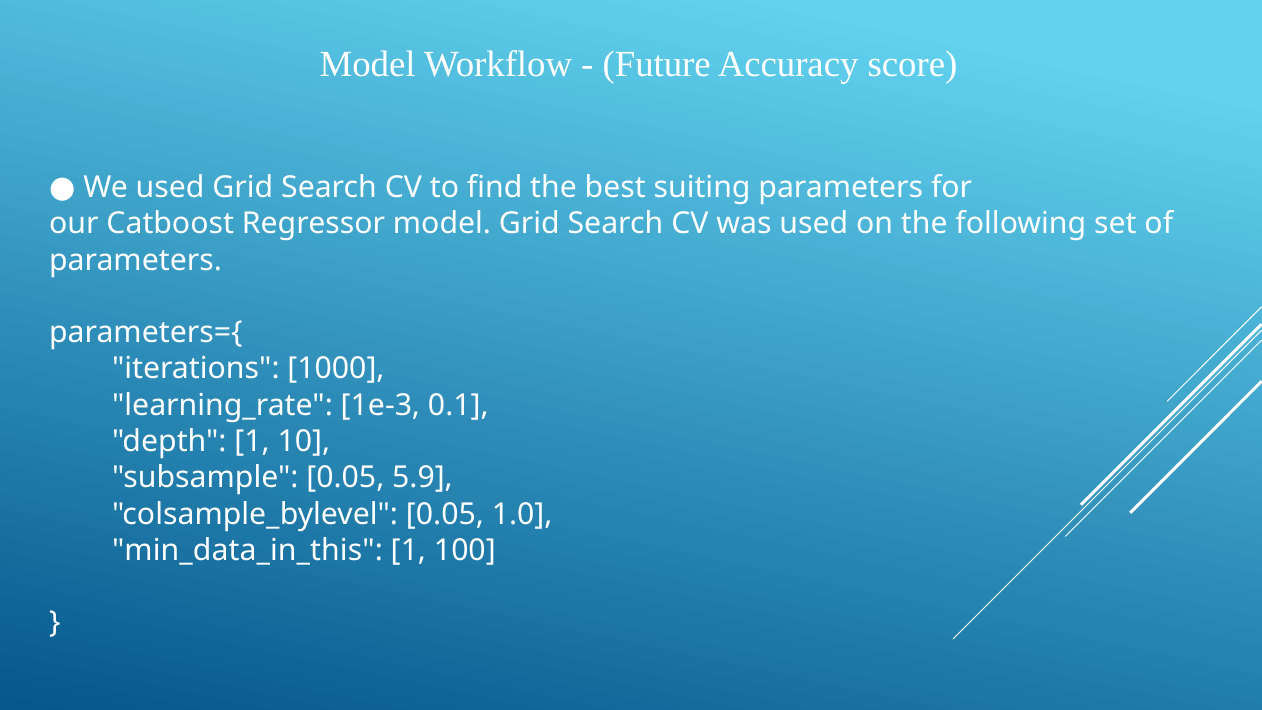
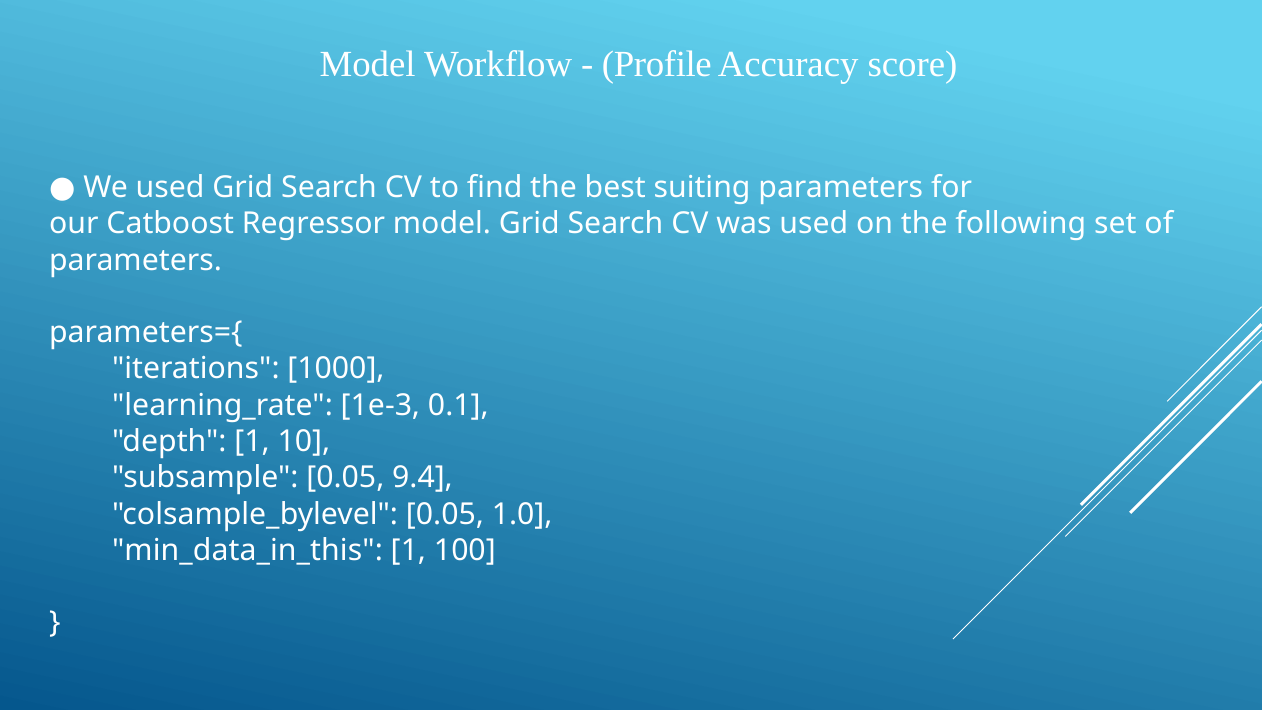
Future: Future -> Profile (657, 64)
5.9: 5.9 -> 9.4 (422, 478)
